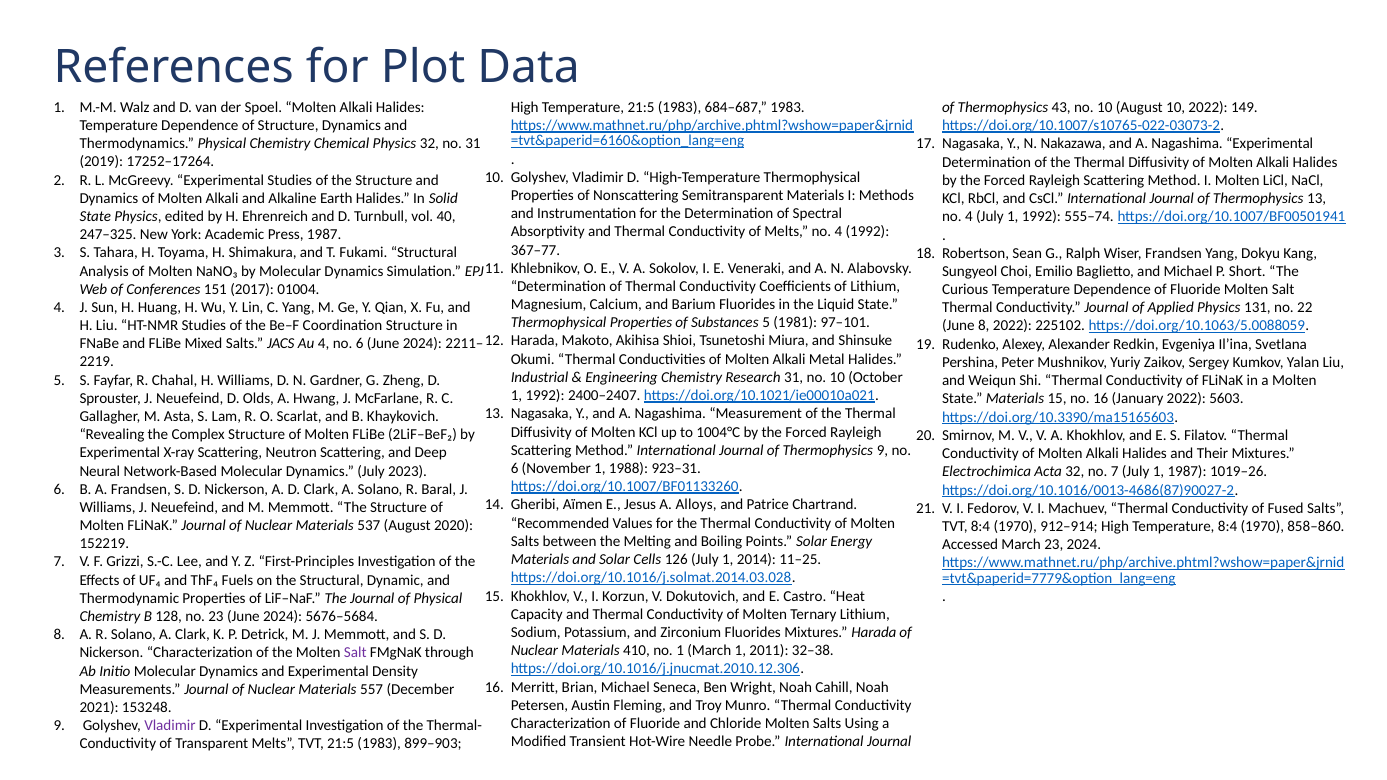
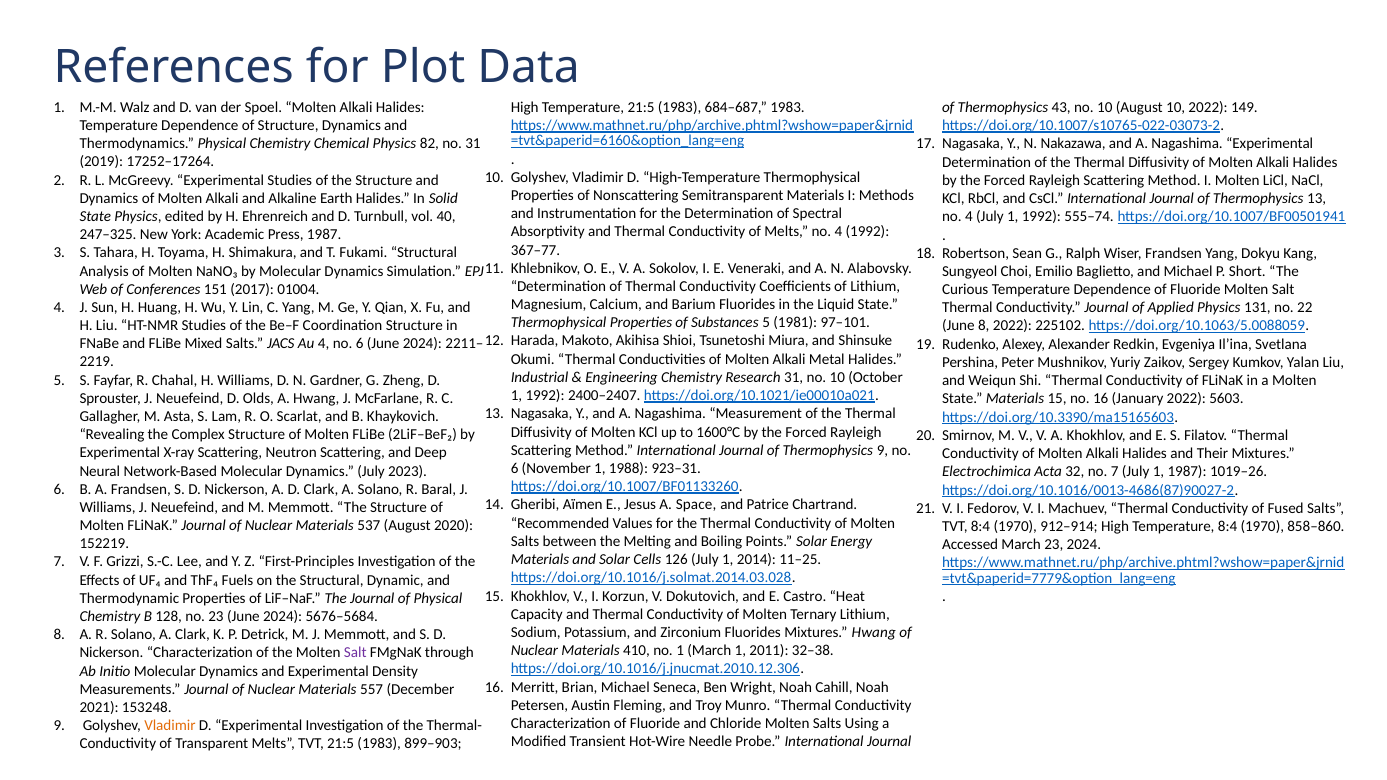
Physics 32: 32 -> 82 (429, 144)
1004°C: 1004°C -> 1600°C (718, 432)
Alloys: Alloys -> Space (696, 505)
Mixtures Harada: Harada -> Hwang (874, 633)
Vladimir colour: purple -> orange (170, 726)
